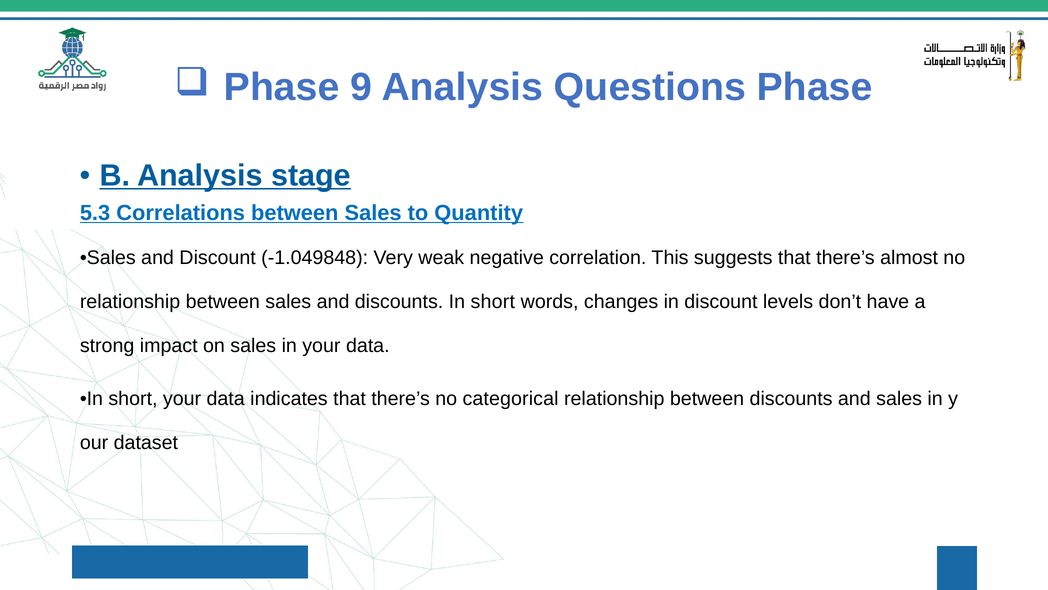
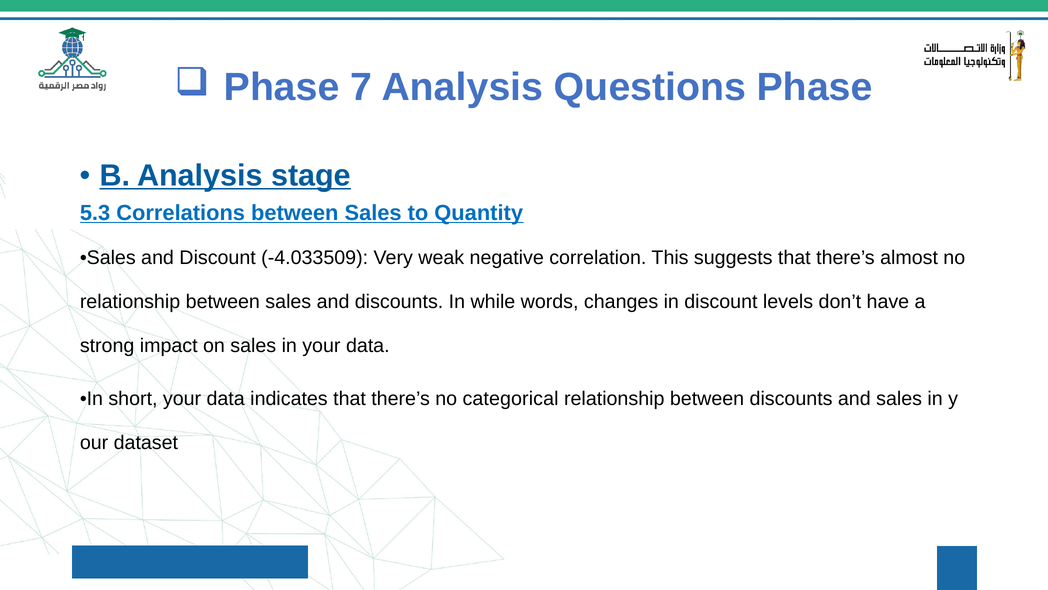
9: 9 -> 7 (361, 87)
-1.049848: -1.049848 -> -4.033509 (315, 258)
discounts In short: short -> while (493, 302)
